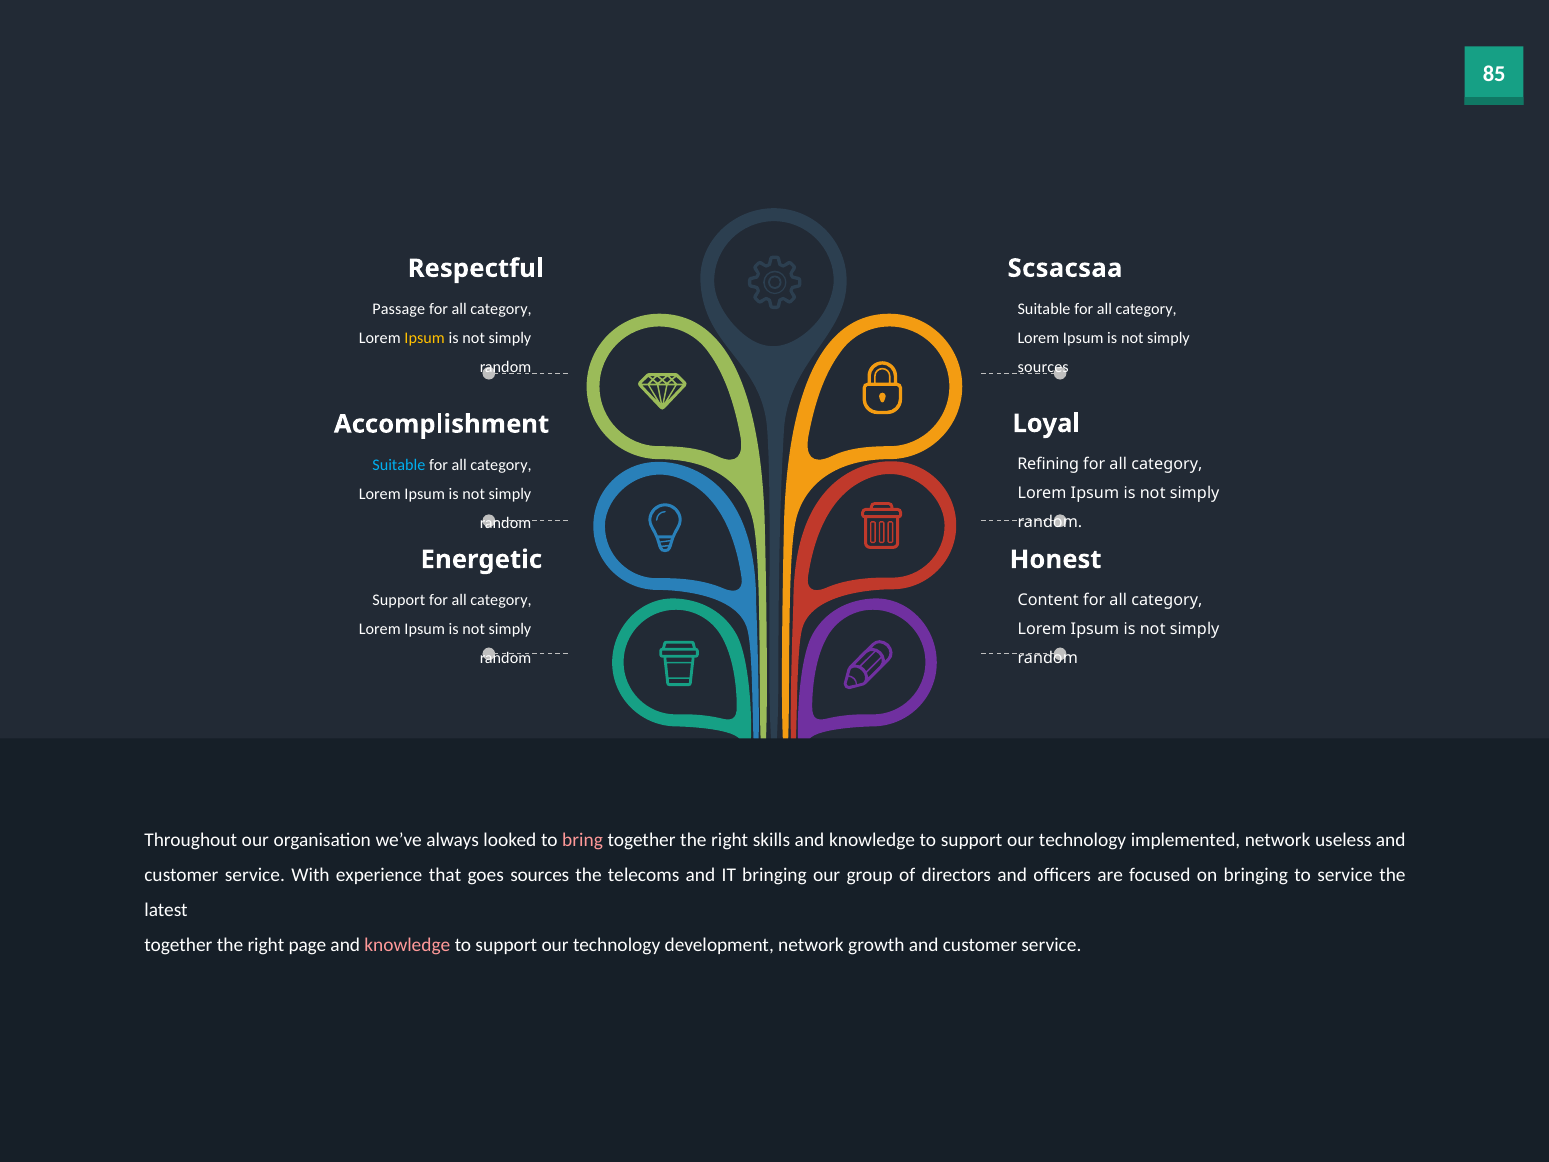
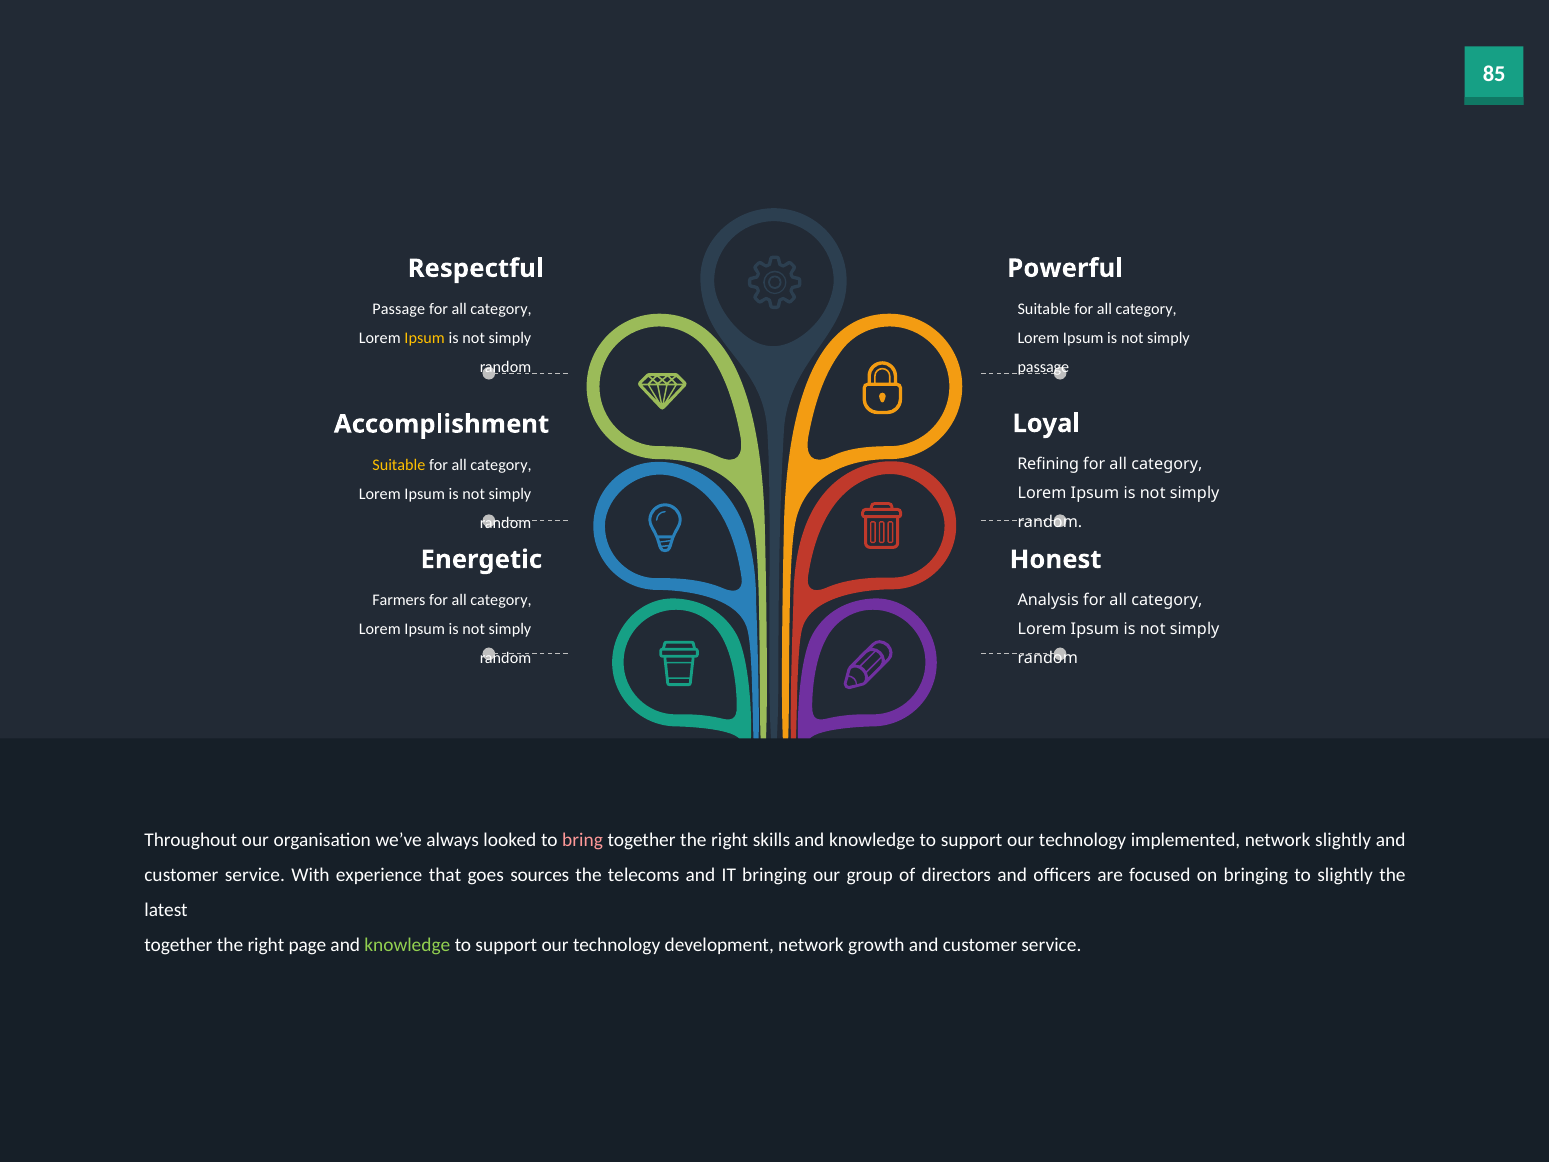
Scsacsaa: Scsacsaa -> Powerful (1065, 268)
sources: sources -> passage (1043, 367)
Suitable colour: light blue -> yellow (399, 465)
Support: Support -> Farmers (399, 600)
Content: Content -> Analysis (1048, 600)
network useless: useless -> slightly (1343, 840)
to service: service -> slightly (1345, 875)
knowledge colour: pink -> light green (407, 945)
